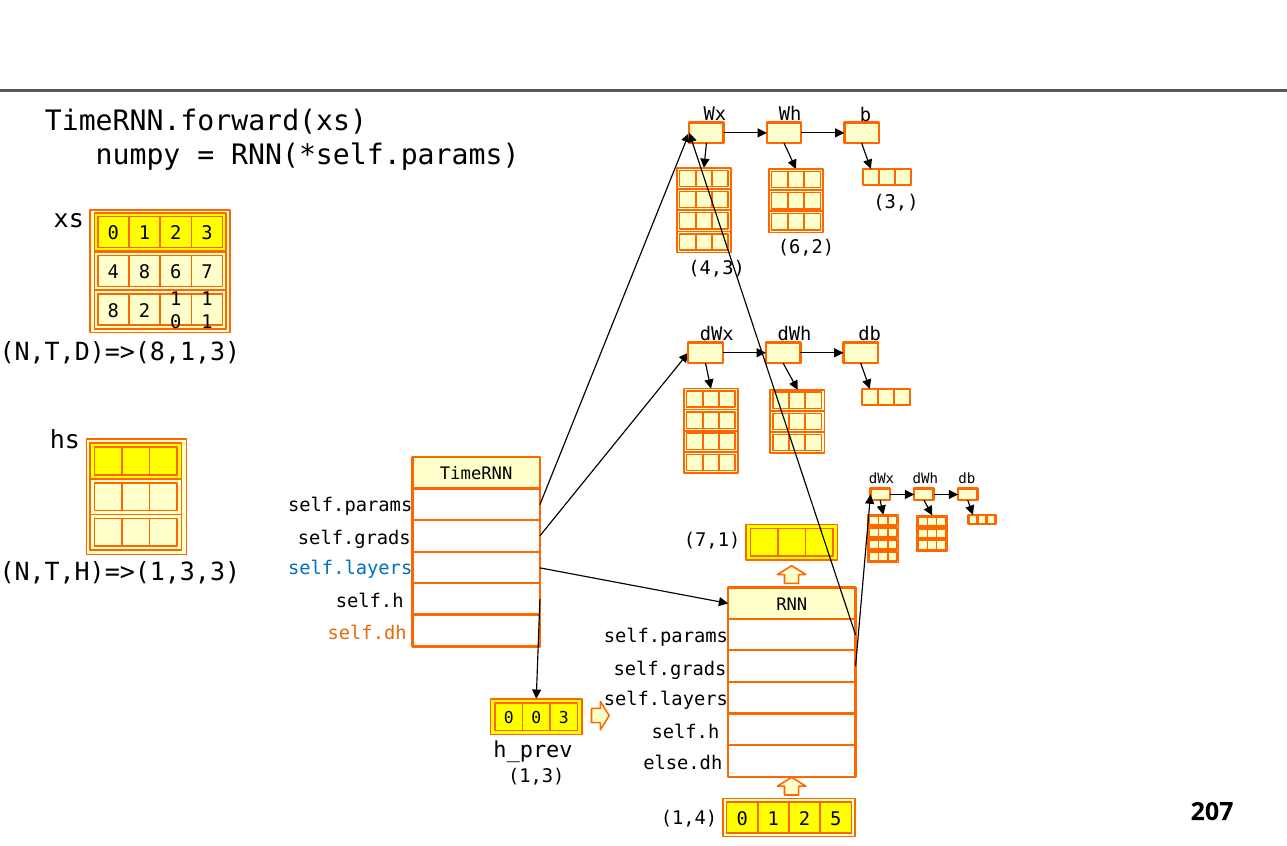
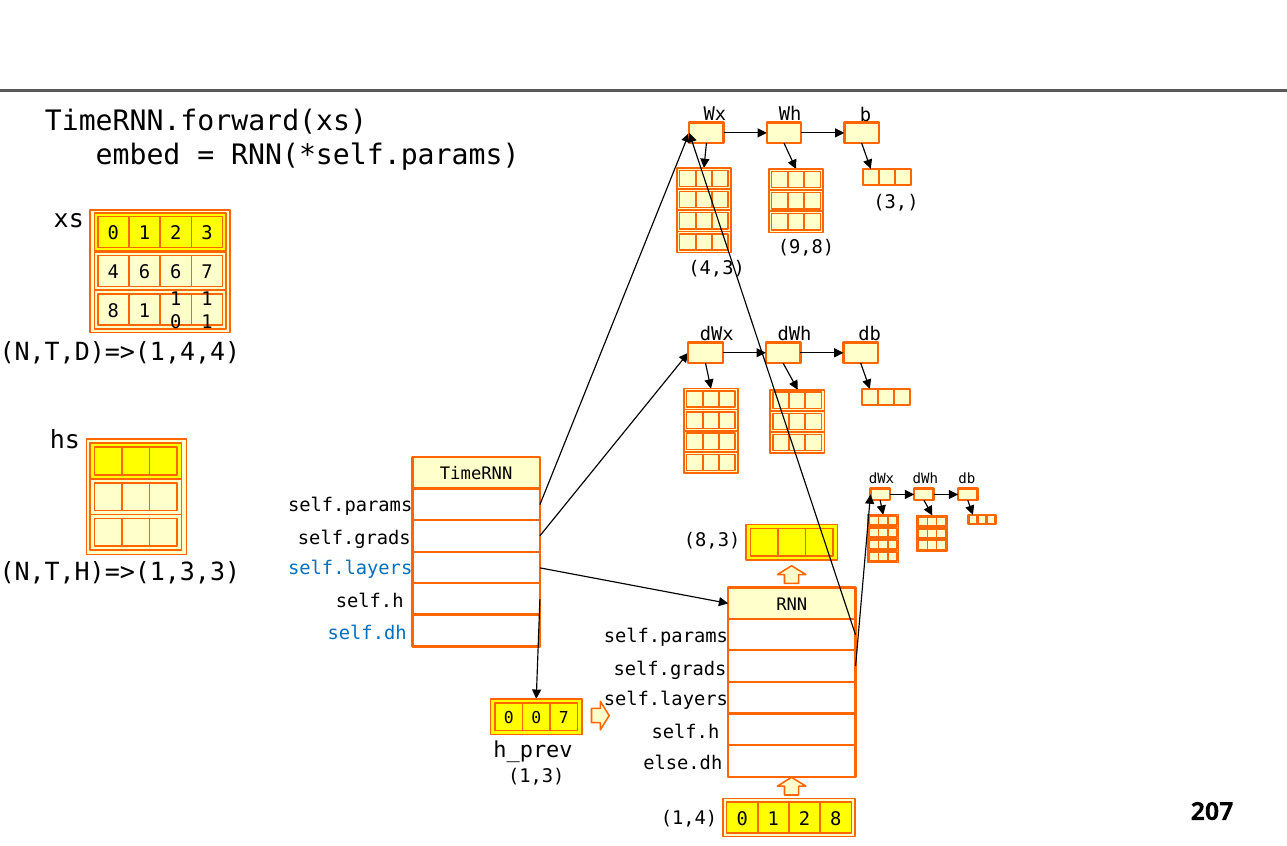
numpy: numpy -> embed (138, 155)
6,2: 6,2 -> 9,8 (806, 247)
4 8: 8 -> 6 (145, 272)
8 2: 2 -> 1 (145, 311)
N,T,D)=>(8,1,3: N,T,D)=>(8,1,3 -> N,T,D)=>(1,4,4 (120, 352)
7,1: 7,1 -> 8,3 (712, 540)
self.dh colour: orange -> blue (367, 633)
0 3: 3 -> 7 (564, 717)
2 5: 5 -> 8 (836, 818)
